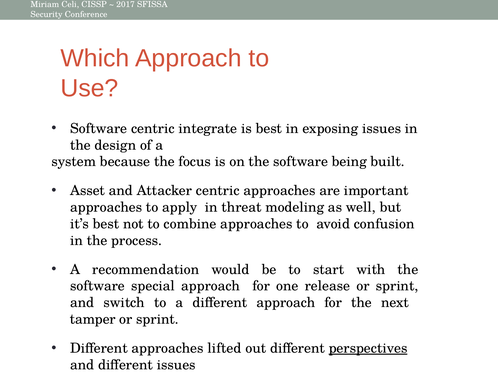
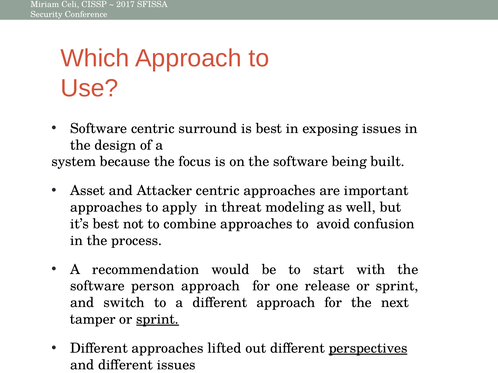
integrate: integrate -> surround (208, 129)
special: special -> person (153, 286)
sprint underline: none -> present (158, 320)
